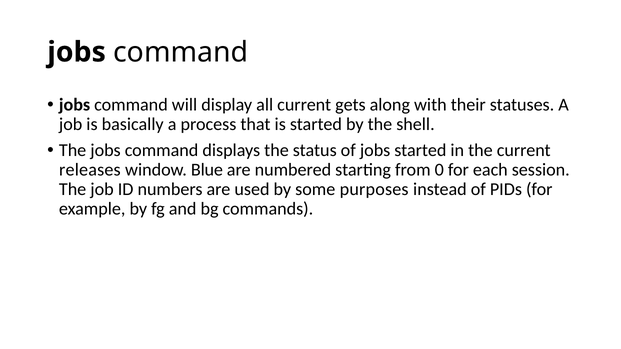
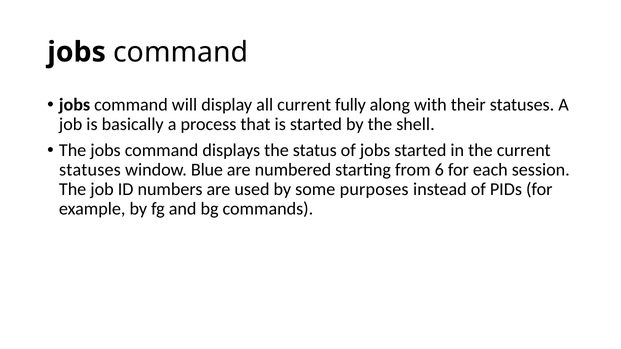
gets: gets -> fully (350, 105)
releases: releases -> statuses (90, 170)
0: 0 -> 6 (439, 170)
